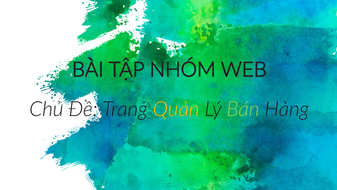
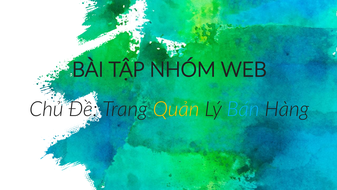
Bán colour: light green -> light blue (243, 109)
